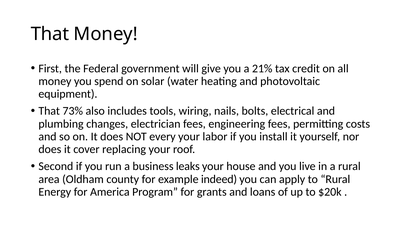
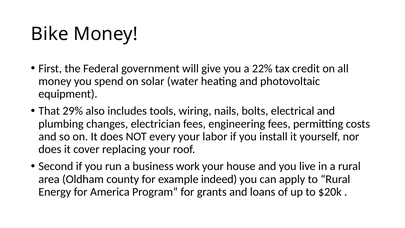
That: That -> Bike (50, 34)
21%: 21% -> 22% (262, 68)
73%: 73% -> 29% (73, 111)
leaks: leaks -> work (188, 166)
